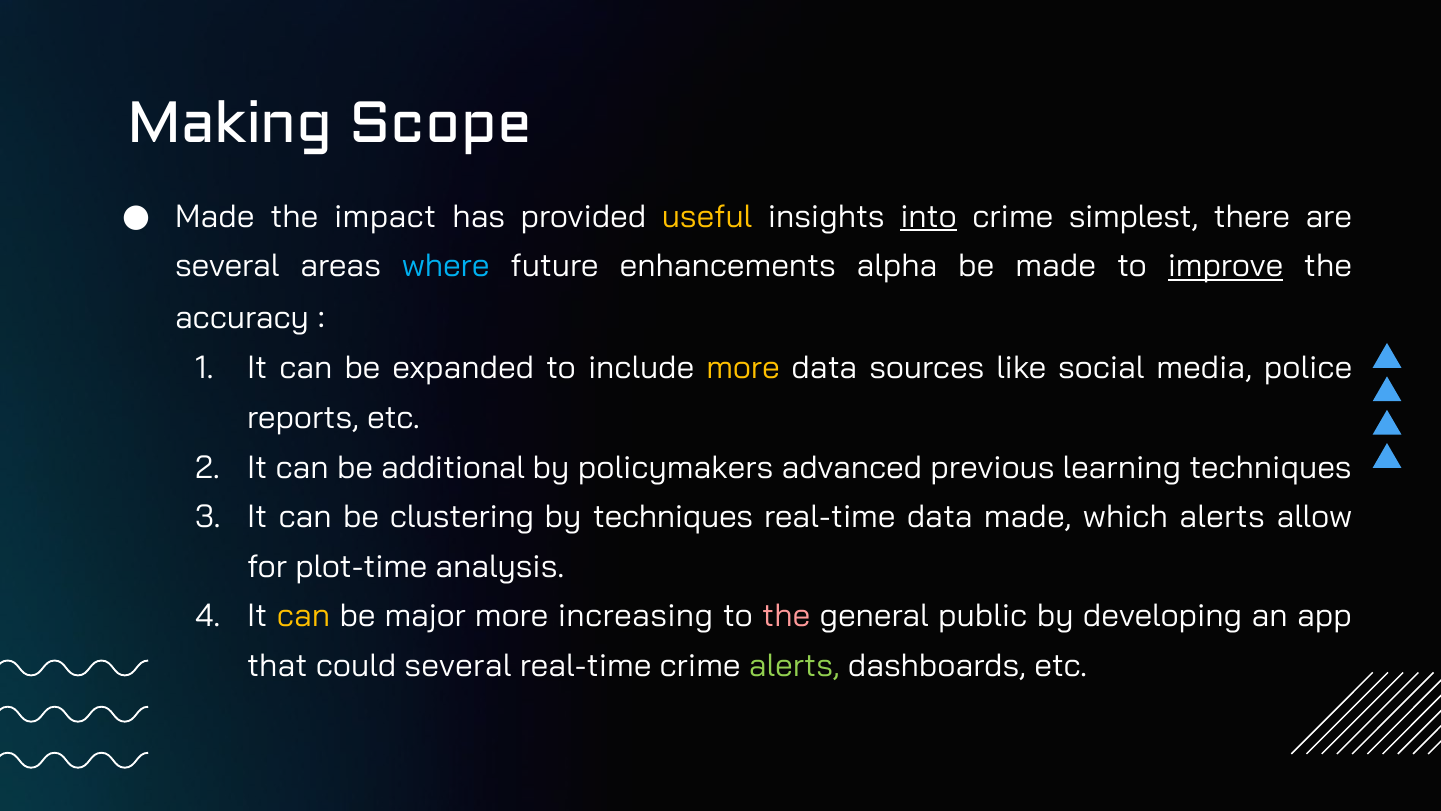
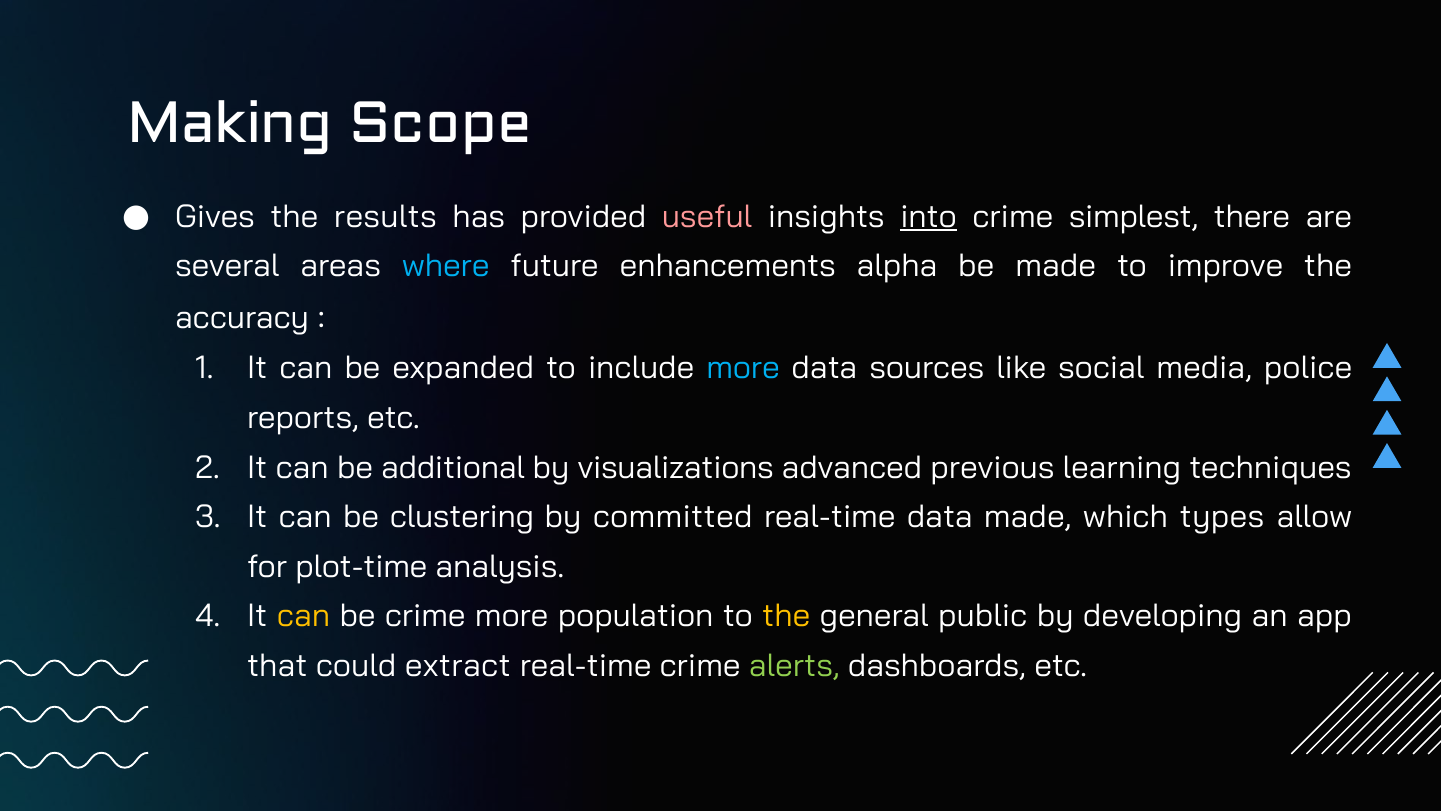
Made: Made -> Gives (215, 216)
impact: impact -> results (385, 216)
useful colour: yellow -> pink (707, 216)
improve underline: present -> none (1226, 266)
more colour: yellow -> light blue (743, 368)
policymakers: policymakers -> visualizations (676, 467)
by techniques: techniques -> committed (673, 517)
which alerts: alerts -> types (1222, 517)
be major: major -> crime (425, 616)
increasing: increasing -> population (636, 616)
the colour: pink -> yellow (786, 616)
could several: several -> extract (458, 665)
